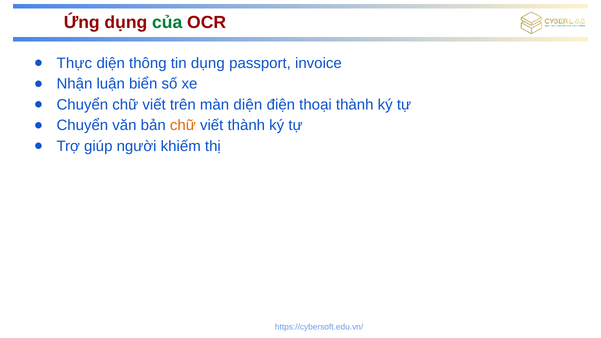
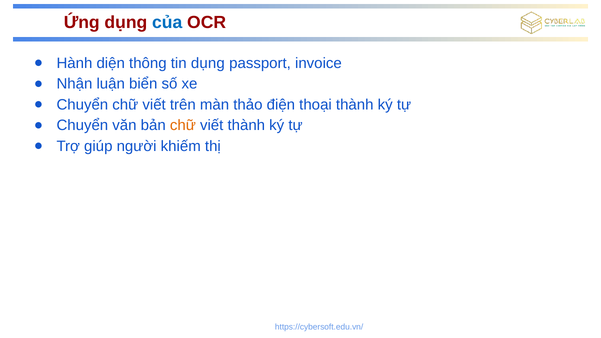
của colour: green -> blue (167, 23)
Thực: Thực -> Hành (74, 63)
màn diện: diện -> thảo (248, 105)
